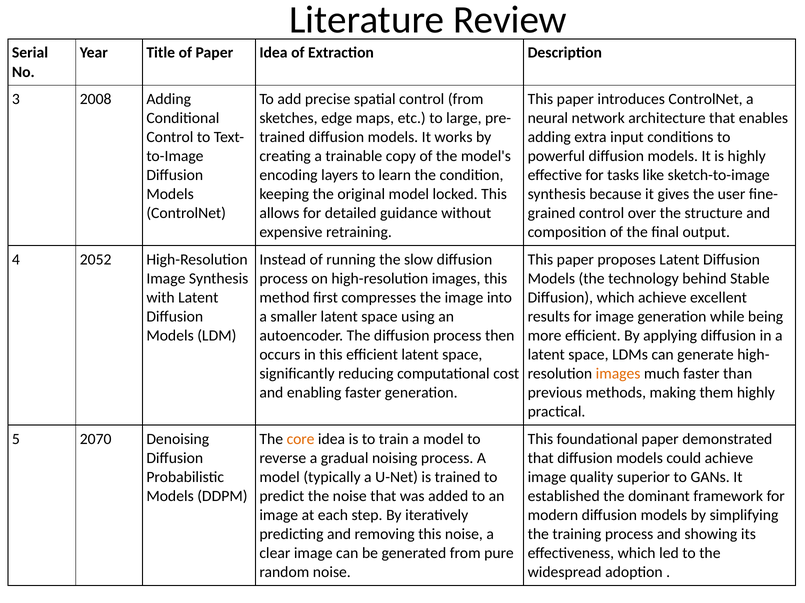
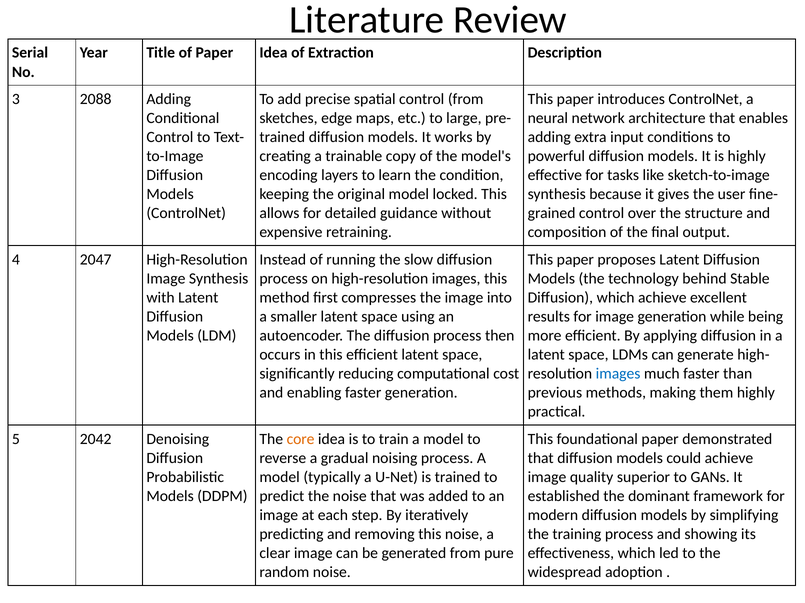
2008: 2008 -> 2088 (96, 99)
2052: 2052 -> 2047 (96, 260)
images colour: orange -> blue (618, 374)
2070: 2070 -> 2042 (96, 439)
